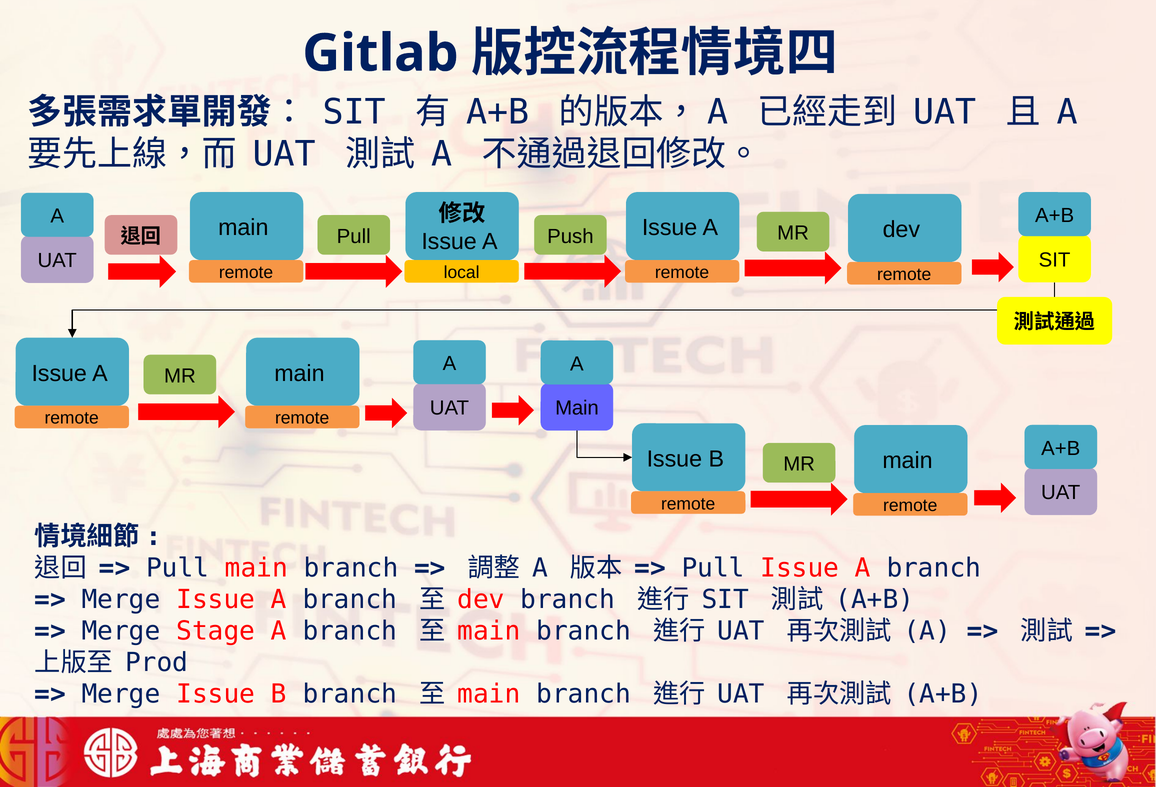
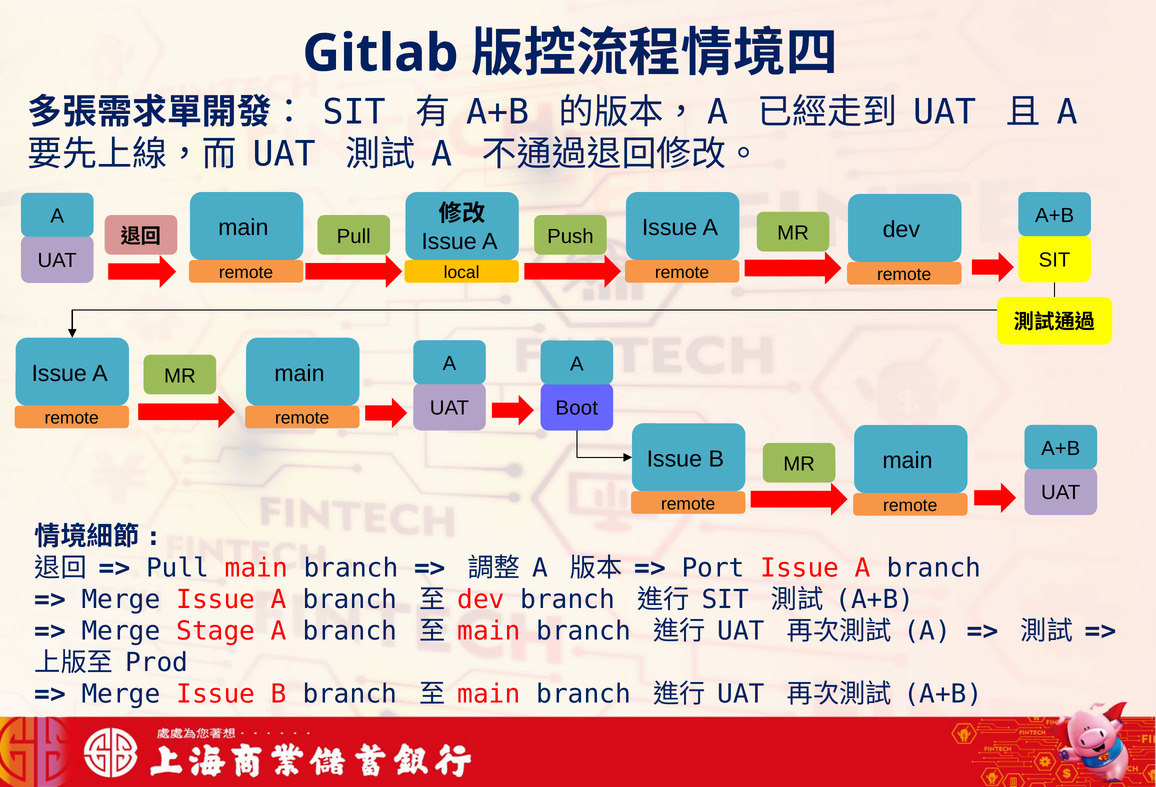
Main: Main -> Boot (577, 408)
Pull: Pull -> Port (713, 568)
